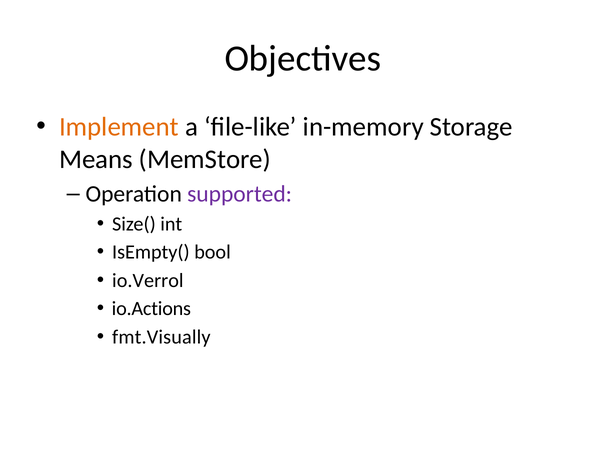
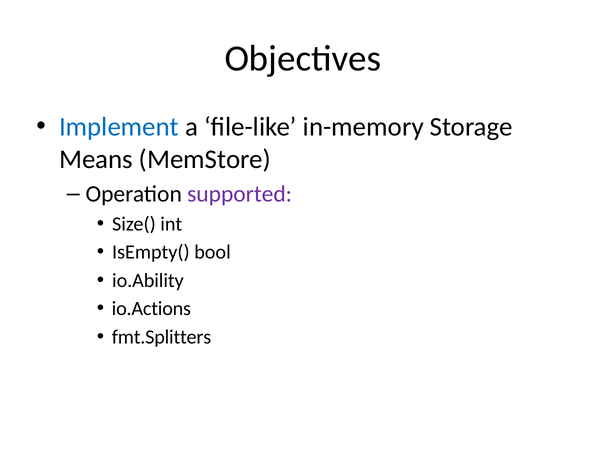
Implement colour: orange -> blue (119, 127)
io.Verrol: io.Verrol -> io.Ability (148, 281)
fmt.Visually: fmt.Visually -> fmt.Splitters (162, 337)
